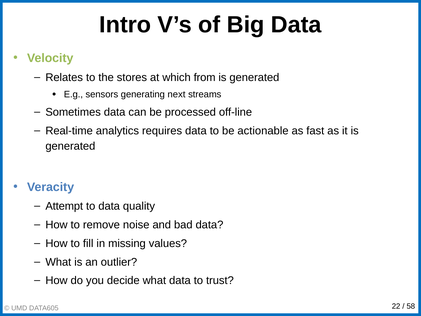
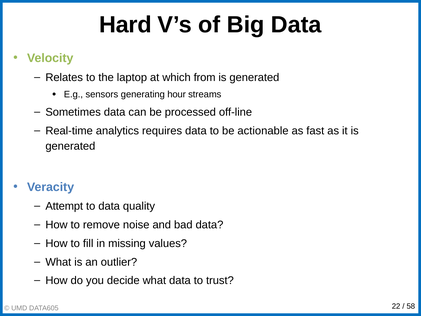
Intro: Intro -> Hard (125, 25)
stores: stores -> laptop (132, 77)
next: next -> hour (177, 94)
